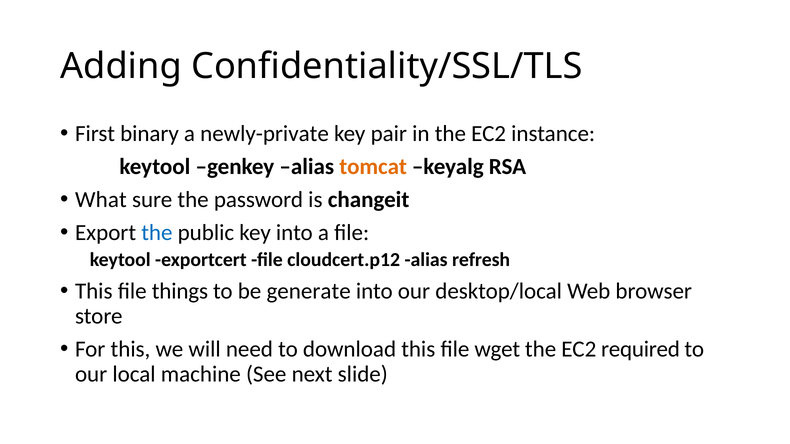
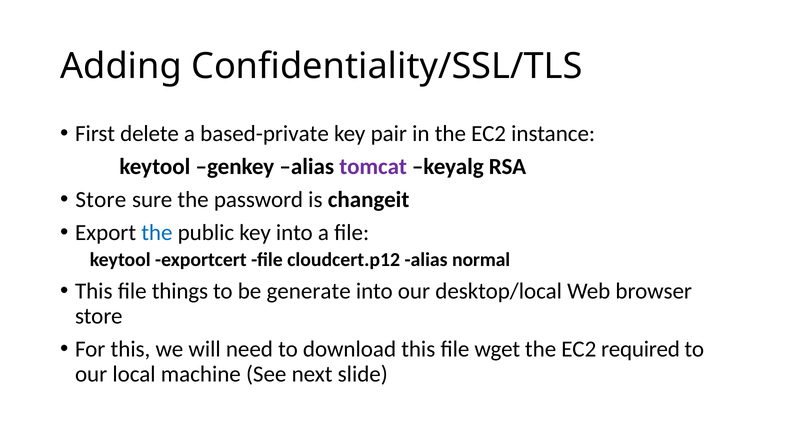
binary: binary -> delete (150, 134)
newly-private: newly-private -> based-private (264, 134)
tomcat colour: orange -> purple (373, 167)
What: What -> Store (101, 200)
refresh: refresh -> normal (481, 260)
